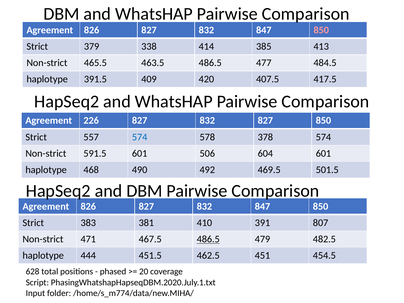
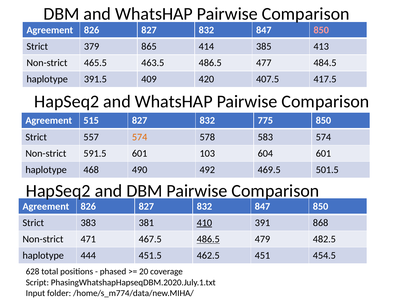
338: 338 -> 865 (149, 47)
226: 226 -> 515 (91, 121)
832 827: 827 -> 775 (265, 121)
574 colour: blue -> orange (140, 137)
378: 378 -> 583 (265, 137)
506: 506 -> 103 (207, 153)
410 underline: none -> present (204, 223)
807: 807 -> 868 (321, 223)
